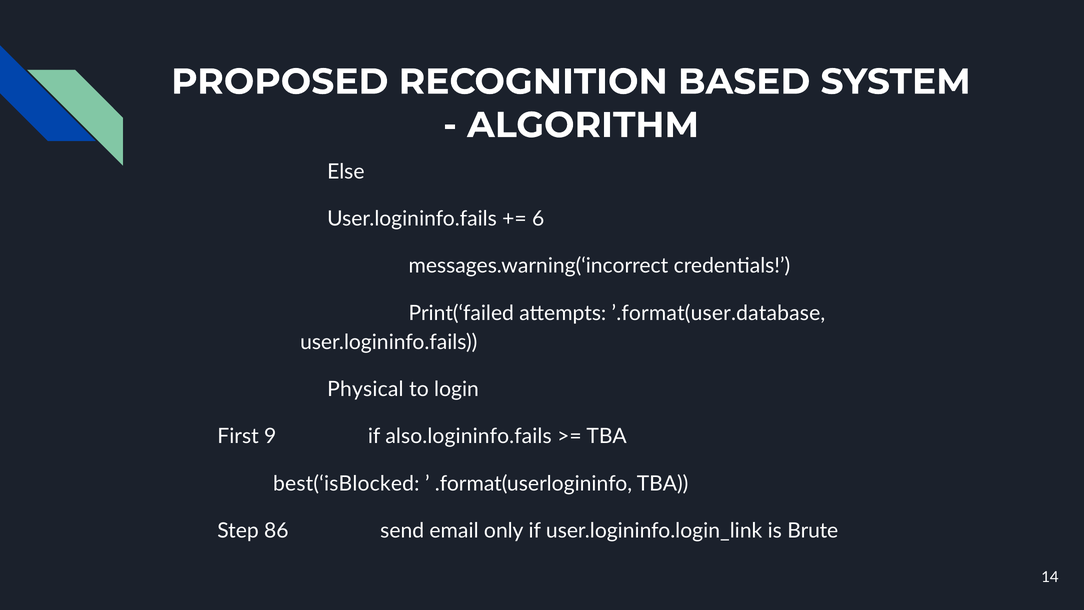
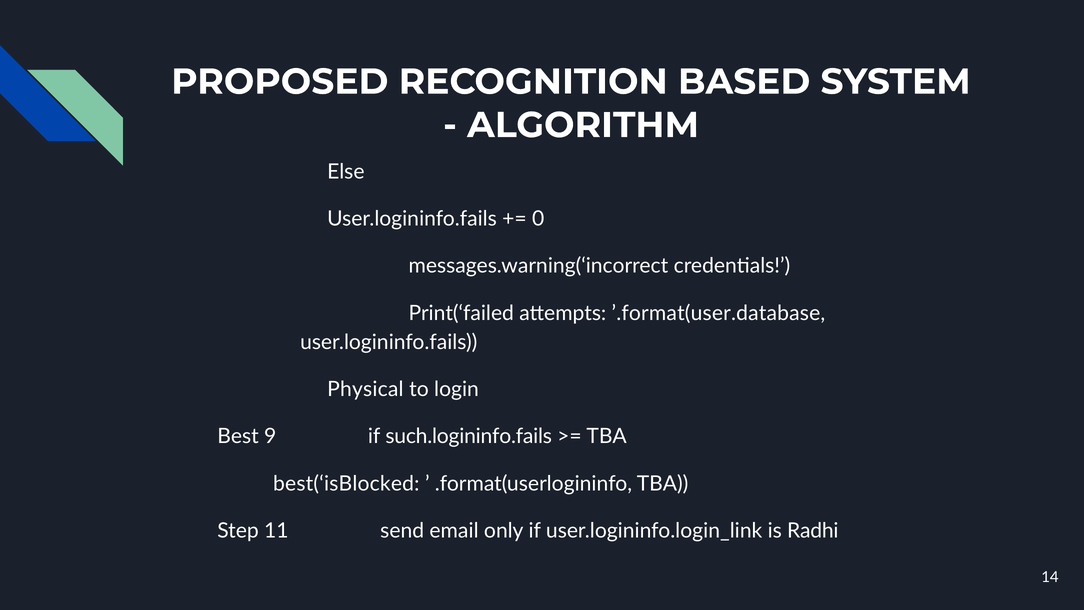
6: 6 -> 0 (538, 219)
First: First -> Best (238, 436)
also.logininfo.fails: also.logininfo.fails -> such.logininfo.fails (469, 436)
86: 86 -> 11 (276, 531)
Brute: Brute -> Radhi (813, 531)
